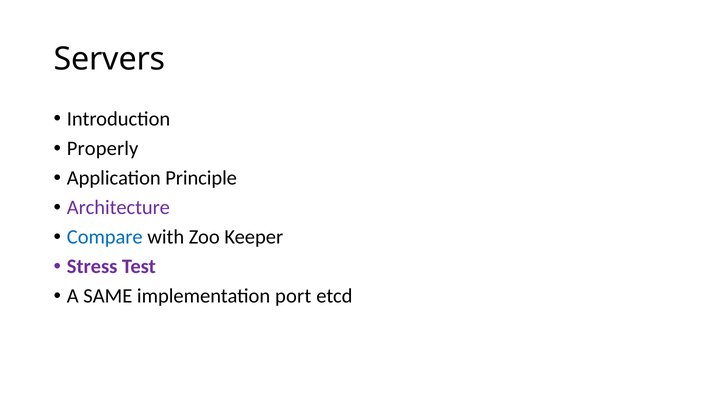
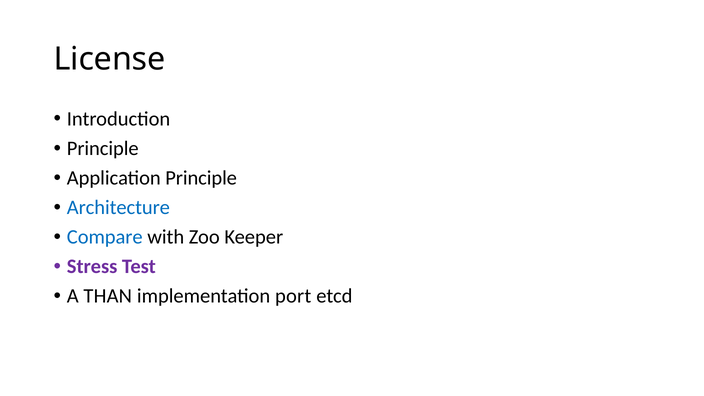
Servers: Servers -> License (109, 59)
Properly: Properly -> Principle (103, 149)
Architecture colour: purple -> blue (118, 208)
SAME: SAME -> THAN (108, 296)
